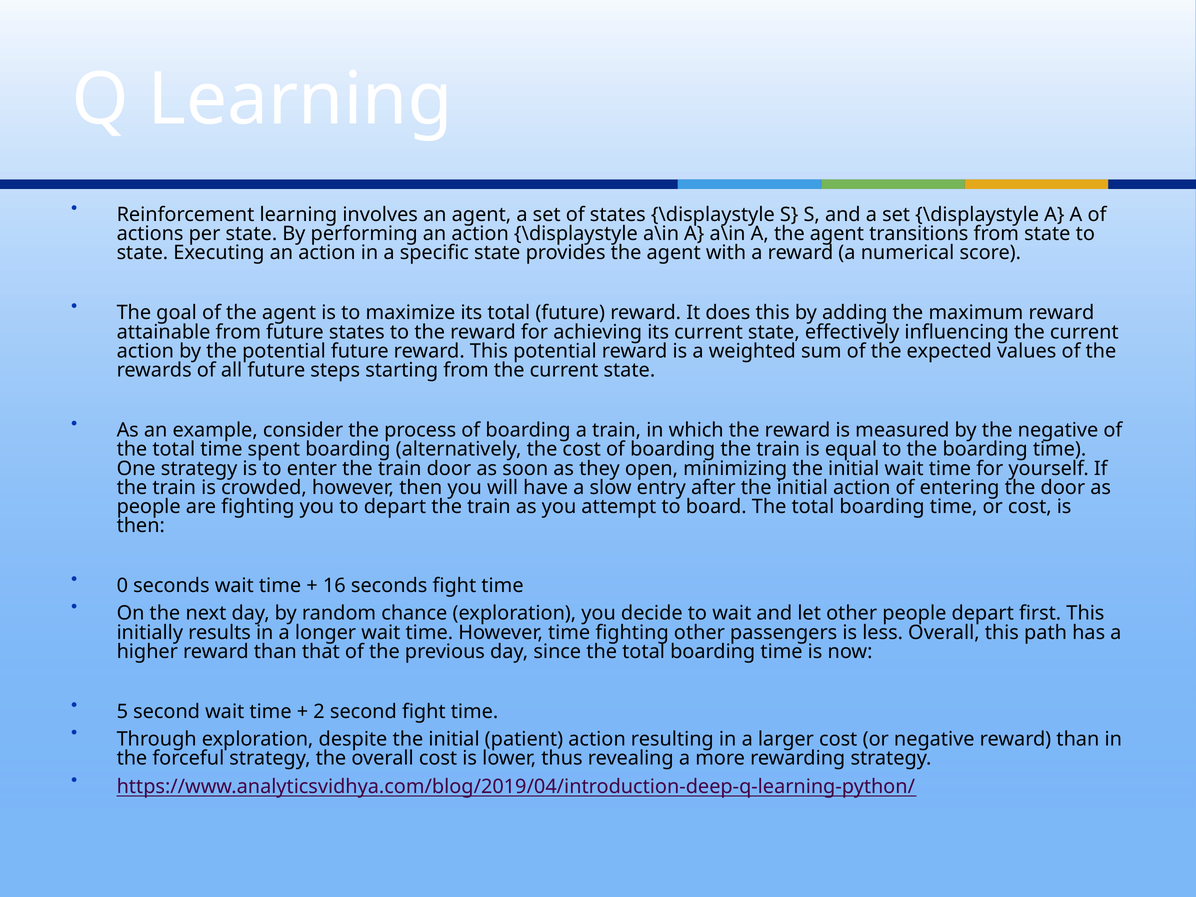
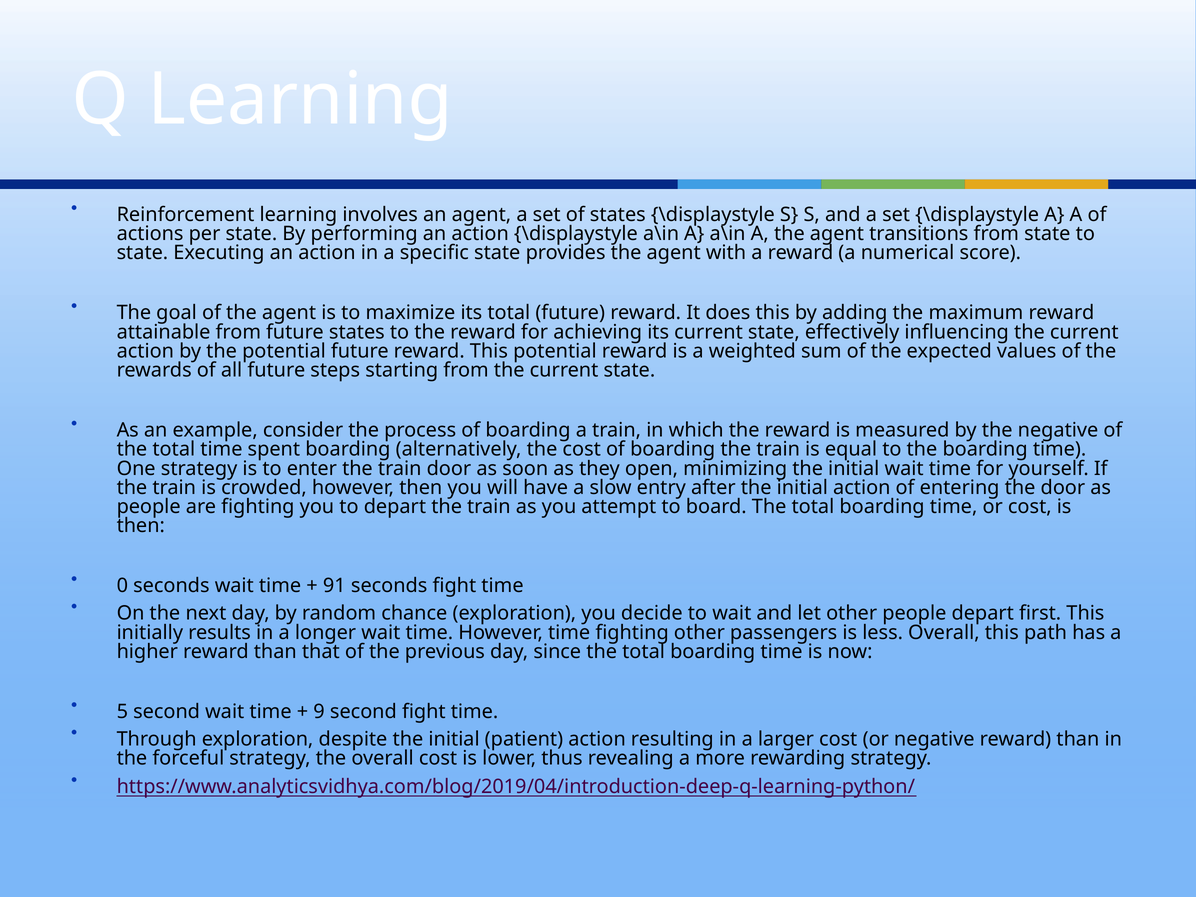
16: 16 -> 91 (334, 586)
2: 2 -> 9 (319, 712)
